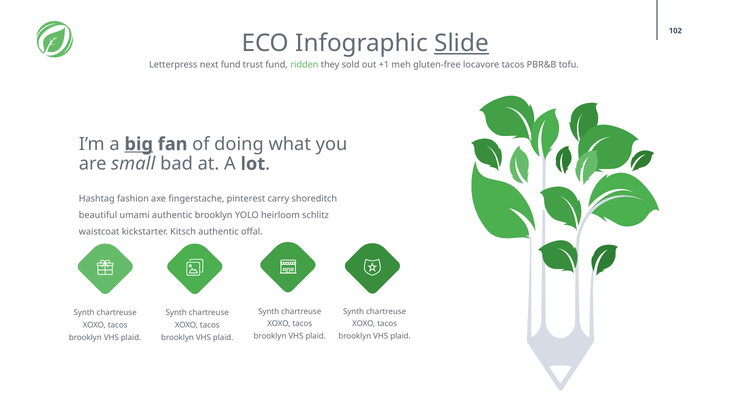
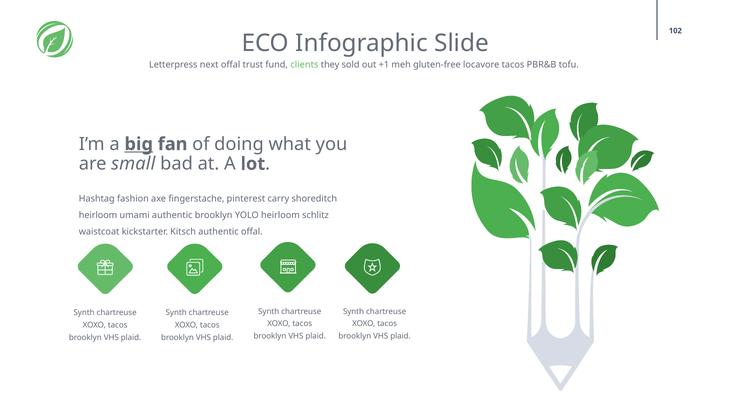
Slide underline: present -> none (462, 43)
next fund: fund -> offal (231, 65)
ridden: ridden -> clients (304, 65)
beautiful: beautiful -> heirloom (98, 215)
